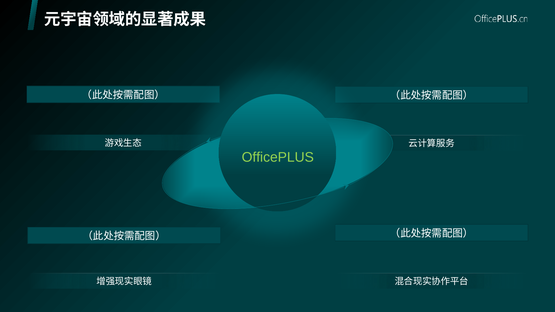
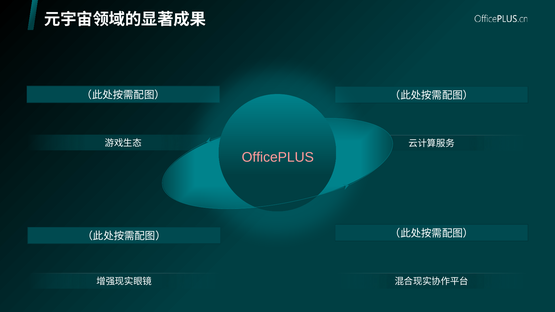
OfficePLUS colour: light green -> pink (278, 157)
